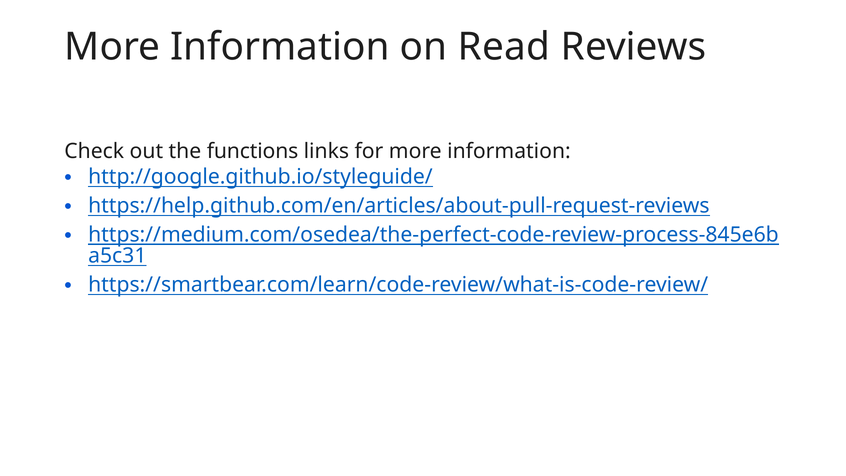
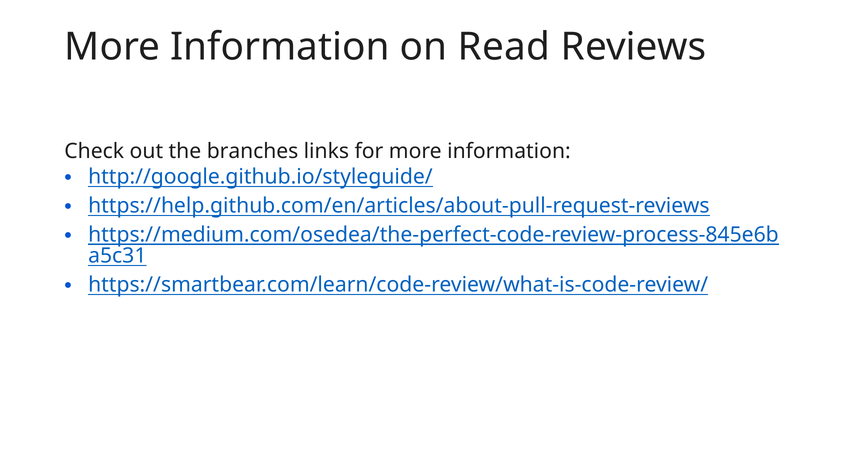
functions: functions -> branches (253, 151)
